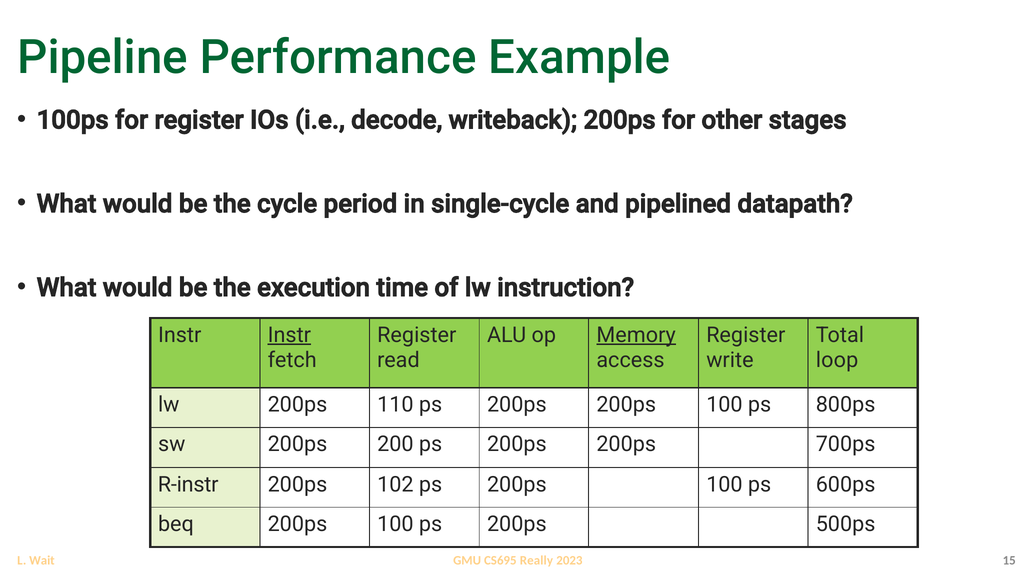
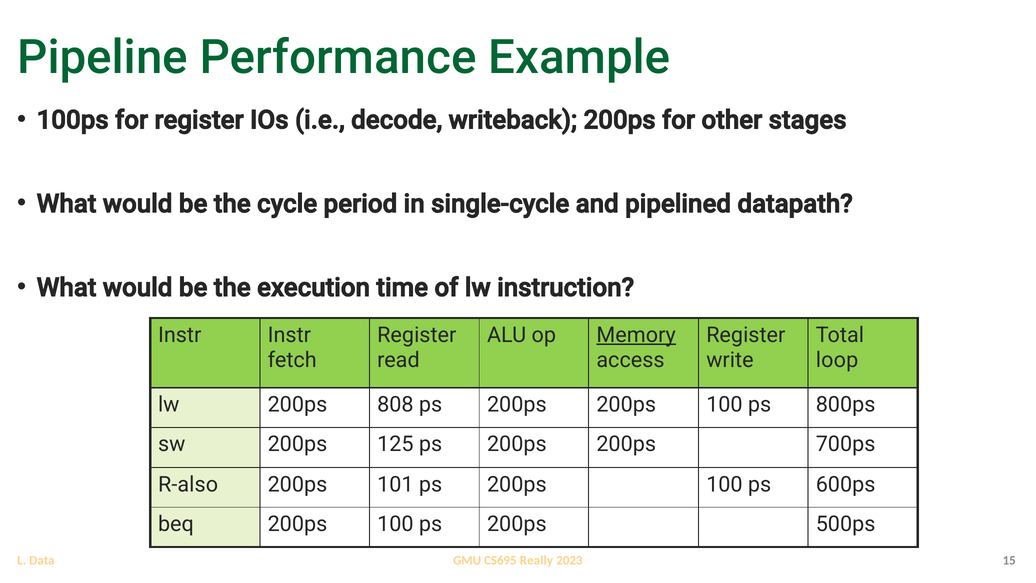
Instr underline: present -> none (289, 335)
110: 110 -> 808 (395, 404)
200: 200 -> 125 (395, 444)
R-instr: R-instr -> R-also (188, 484)
102: 102 -> 101 (395, 484)
Wait: Wait -> Data (42, 560)
